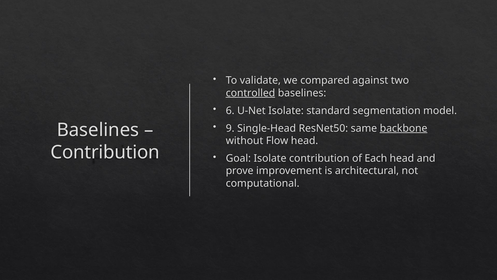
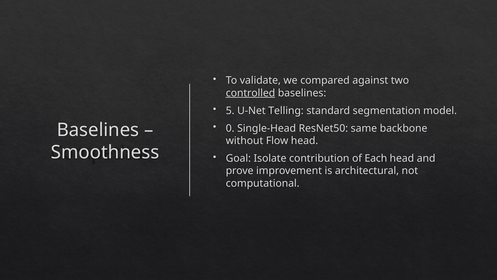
6: 6 -> 5 (230, 110)
U‑Net Isolate: Isolate -> Telling (286, 110)
9: 9 -> 0 (230, 128)
backbone underline: present -> none (404, 128)
Contribution: Contribution -> Smoothness (105, 152)
